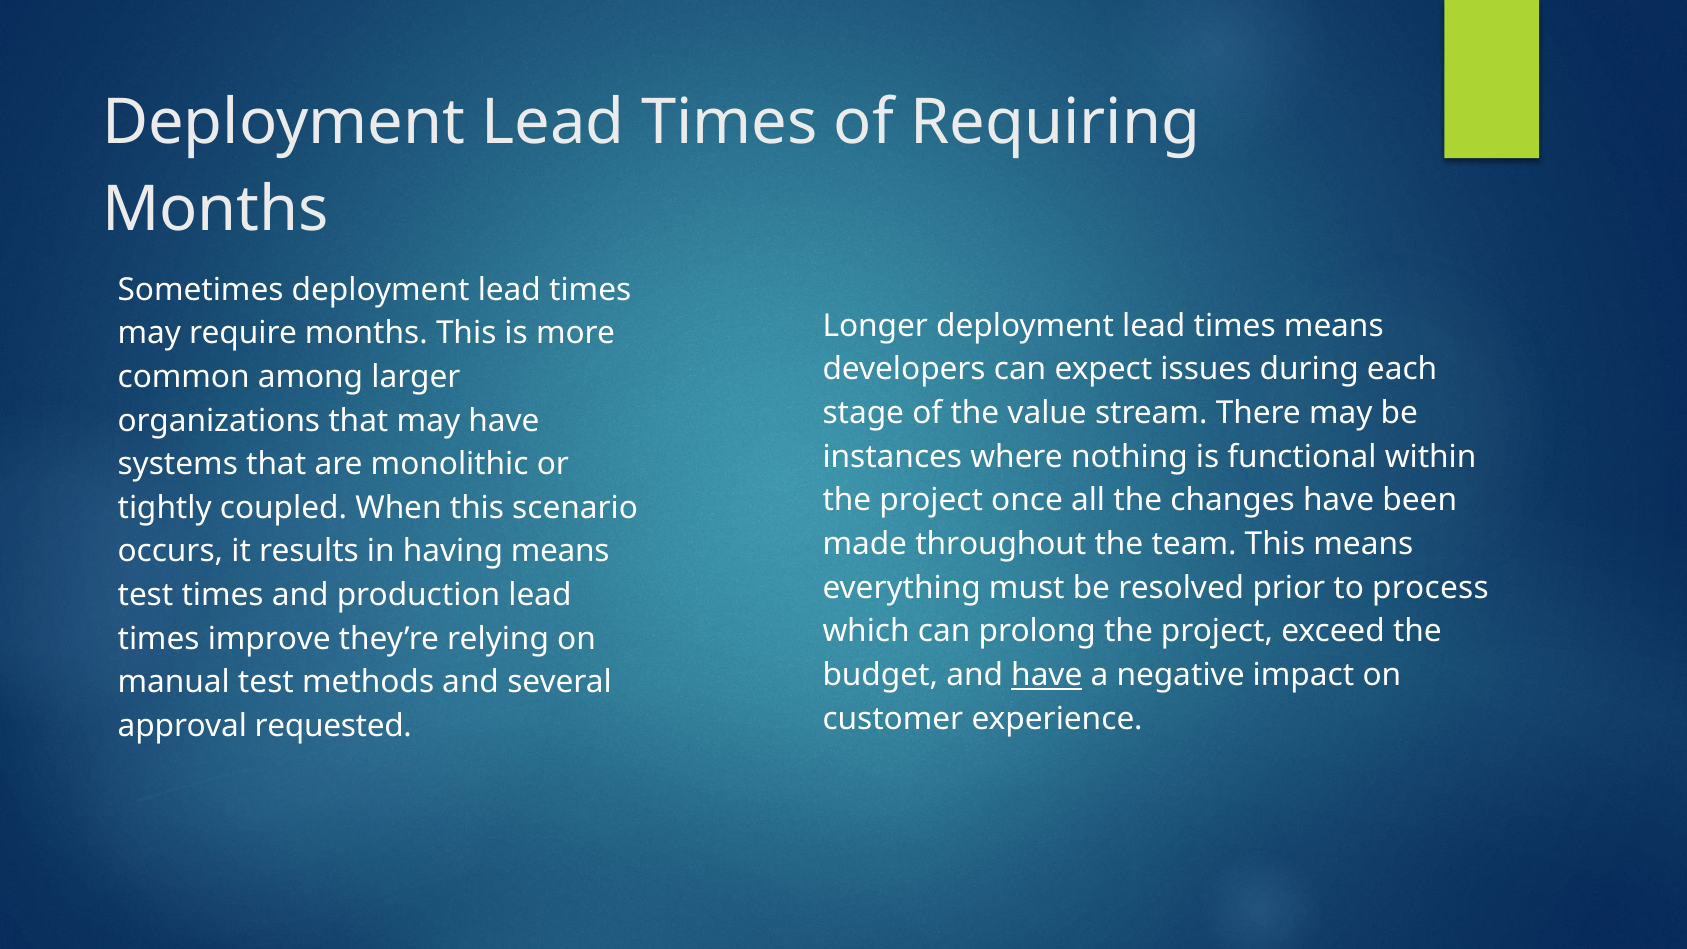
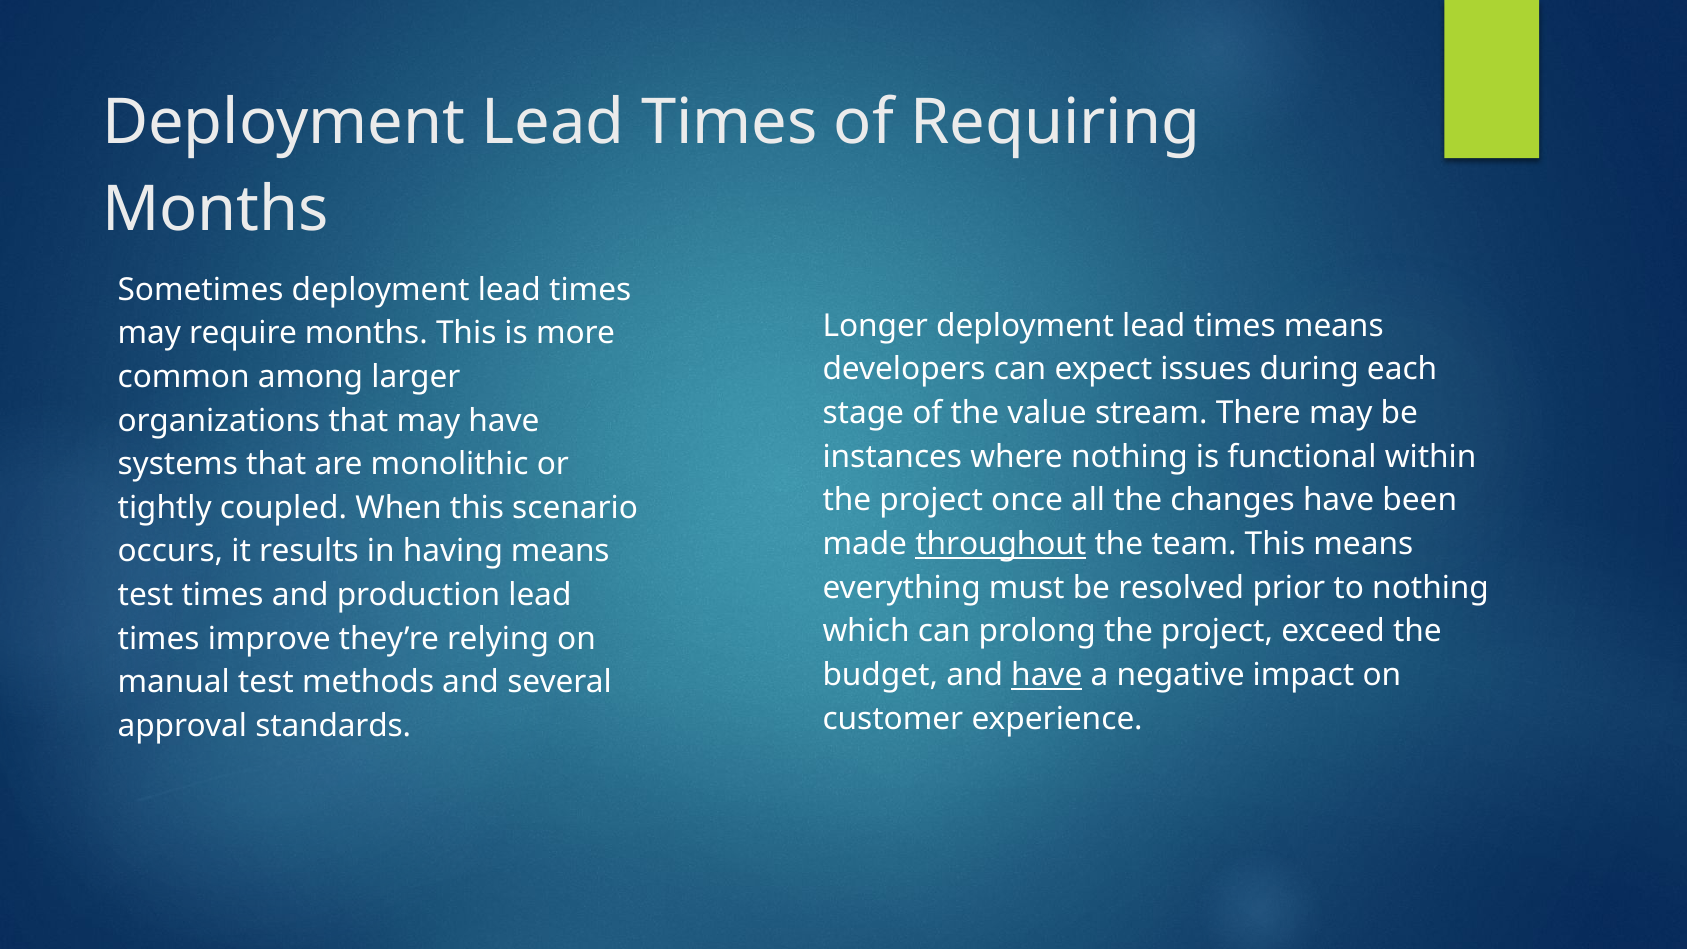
throughout underline: none -> present (1001, 544)
to process: process -> nothing (1431, 588)
requested: requested -> standards (333, 726)
